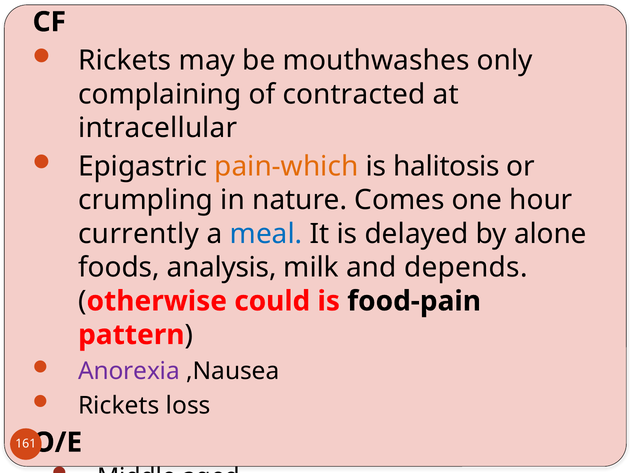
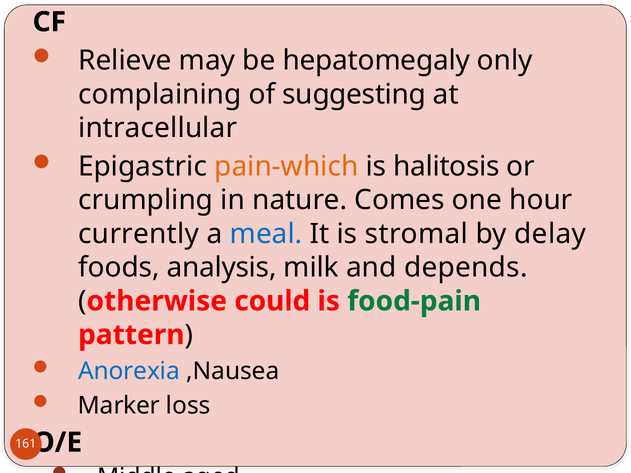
Rickets: Rickets -> Relieve (125, 61)
mouthwashes: mouthwashes -> hepatomegaly (376, 61)
contracted: contracted -> suggesting (354, 94)
delayed: delayed -> stromal (416, 234)
alone: alone -> delay (550, 234)
food-pain colour: black -> green (414, 301)
Anorexia colour: purple -> blue (129, 371)
Rickets: Rickets -> Marker (119, 406)
